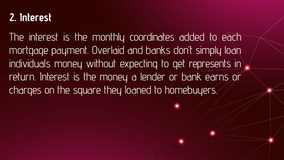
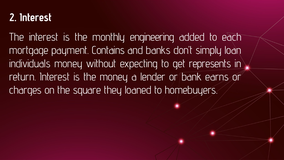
coordinates: coordinates -> engineering (152, 37)
Overlaid: Overlaid -> Contains (108, 50)
